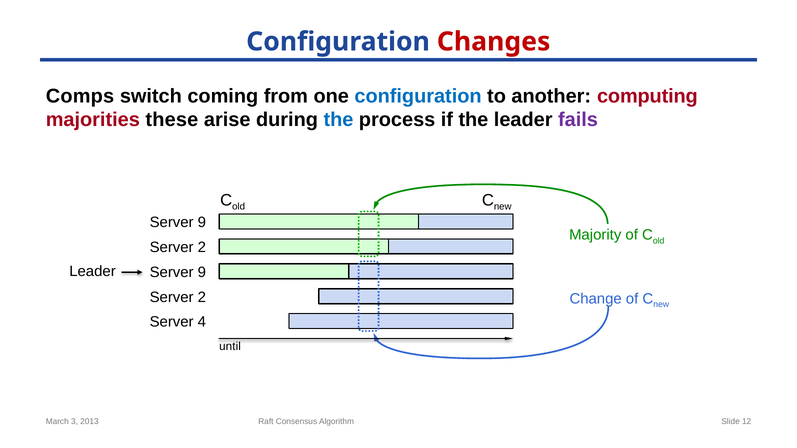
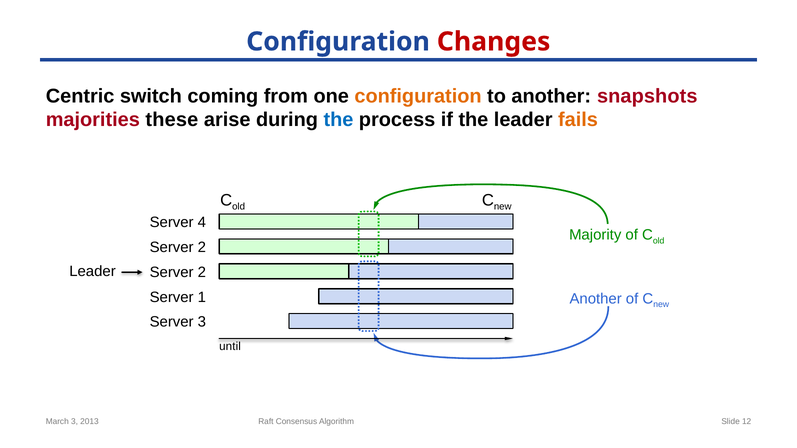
Comps: Comps -> Centric (80, 96)
configuration colour: blue -> orange (418, 96)
computing: computing -> snapshots (647, 96)
fails colour: purple -> orange (578, 120)
9: 9 -> 4 (202, 223)
9: 9 -> 2 (202, 272)
2: 2 -> 1 (202, 297)
Change: Change -> Another (596, 299)
Server 4: 4 -> 3 (202, 322)
